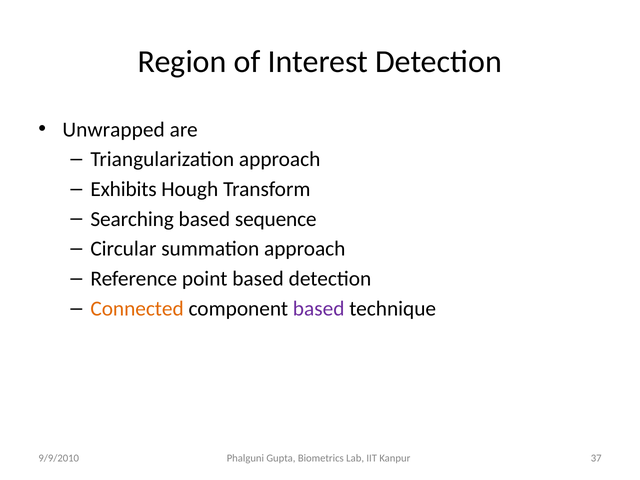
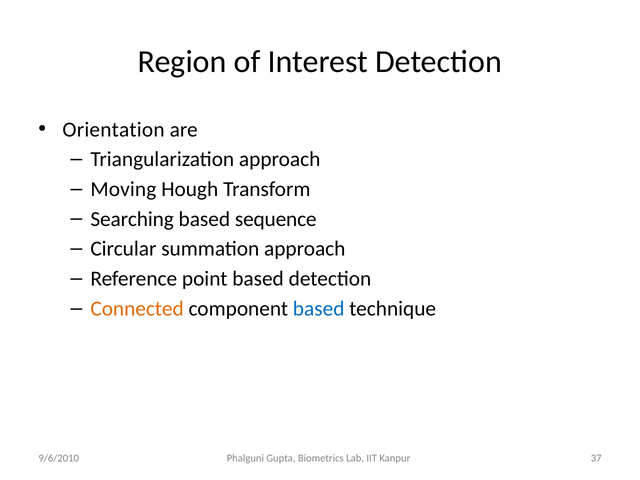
Unwrapped: Unwrapped -> Orientation (114, 129)
Exhibits: Exhibits -> Moving (123, 189)
based colour: purple -> blue (319, 309)
9/9/2010: 9/9/2010 -> 9/6/2010 (59, 458)
